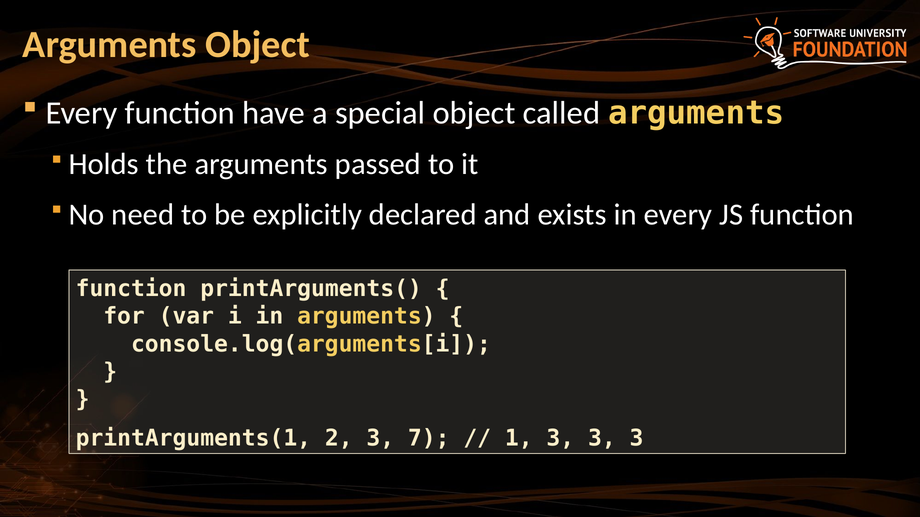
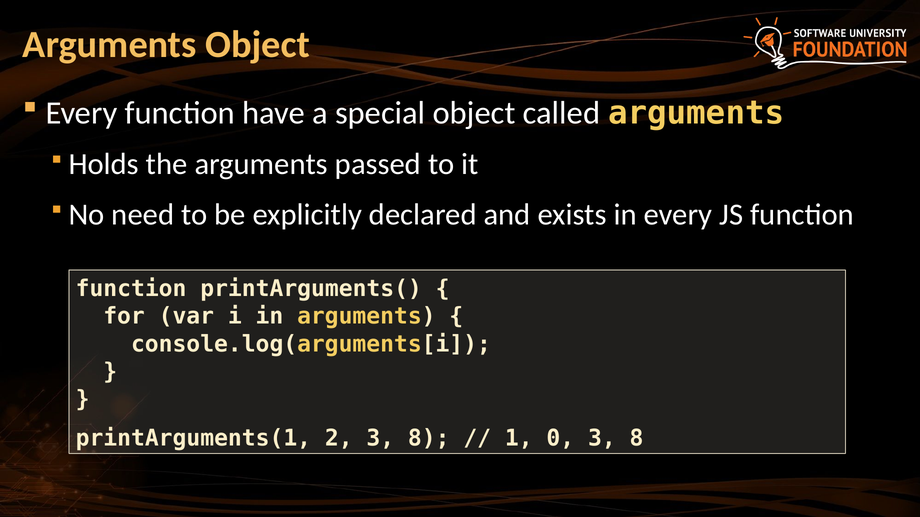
2 3 7: 7 -> 8 (429, 439)
1 3: 3 -> 0 (560, 439)
3: 3 -> 8 (637, 439)
